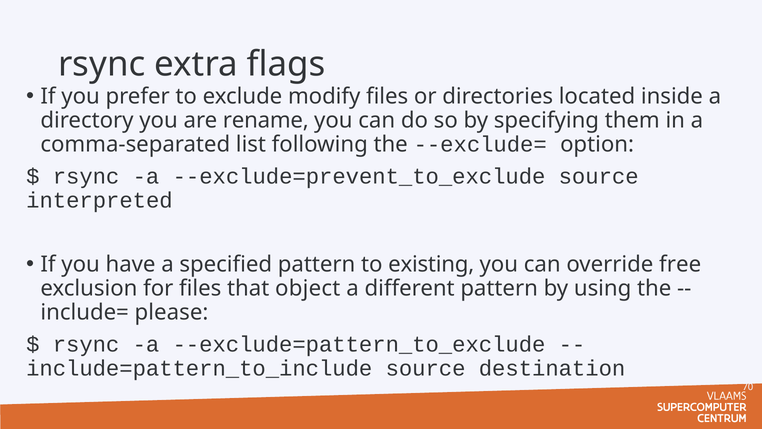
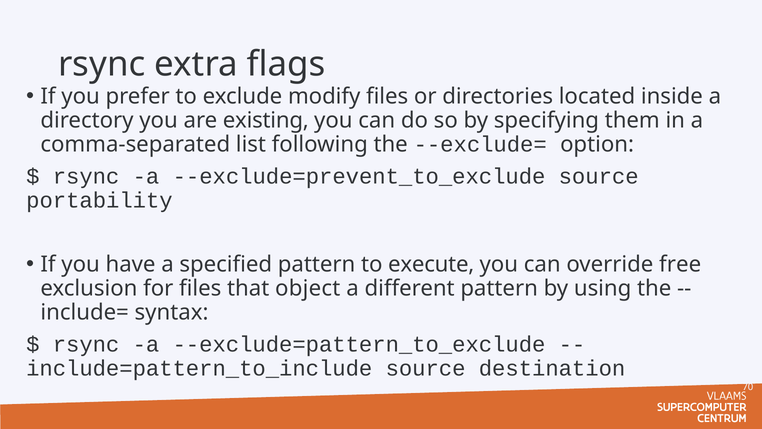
rename: rename -> existing (266, 120)
interpreted: interpreted -> portability (99, 200)
existing: existing -> execute (431, 264)
please: please -> syntax (172, 312)
